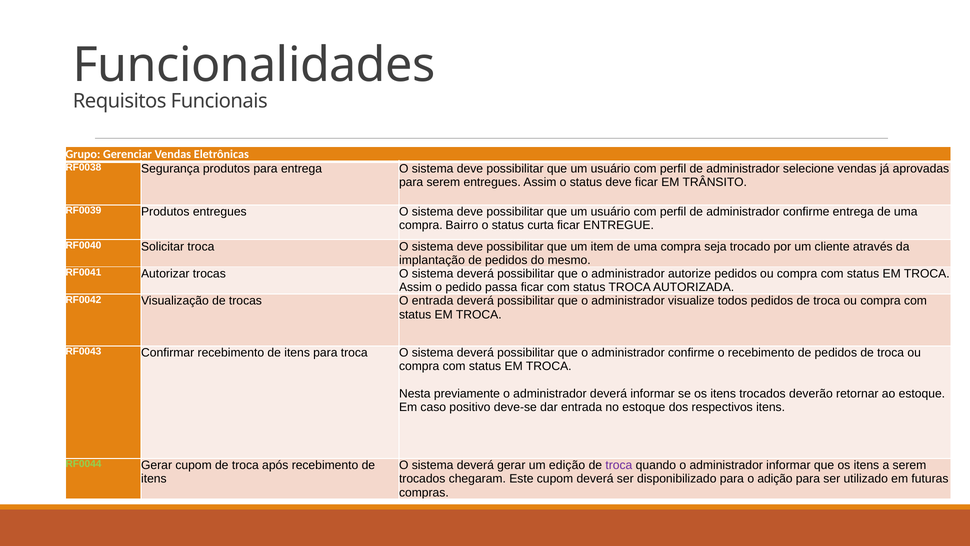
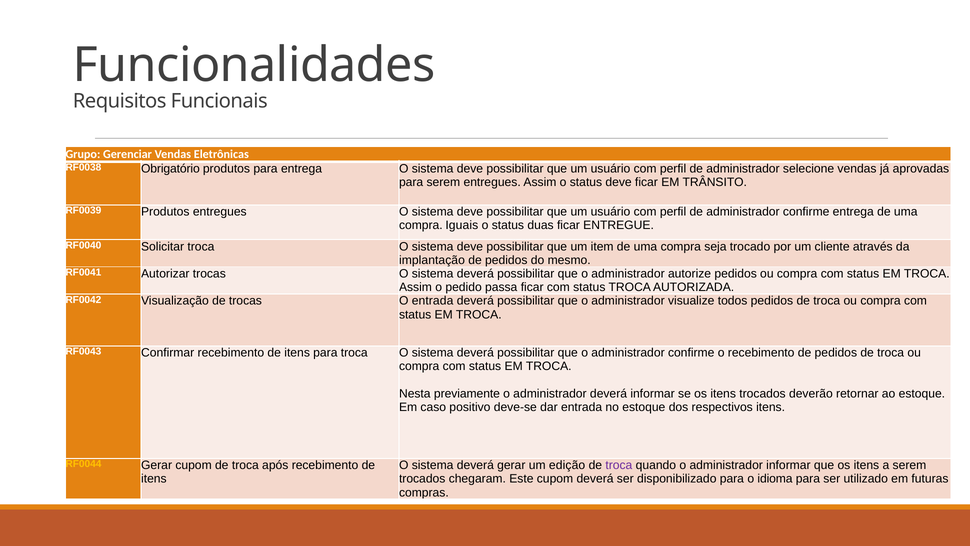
Segurança: Segurança -> Obrigatório (170, 169)
Bairro: Bairro -> Iguais (462, 225)
curta: curta -> duas (541, 225)
RF0044 colour: light green -> yellow (83, 464)
adição: adição -> idioma (775, 479)
